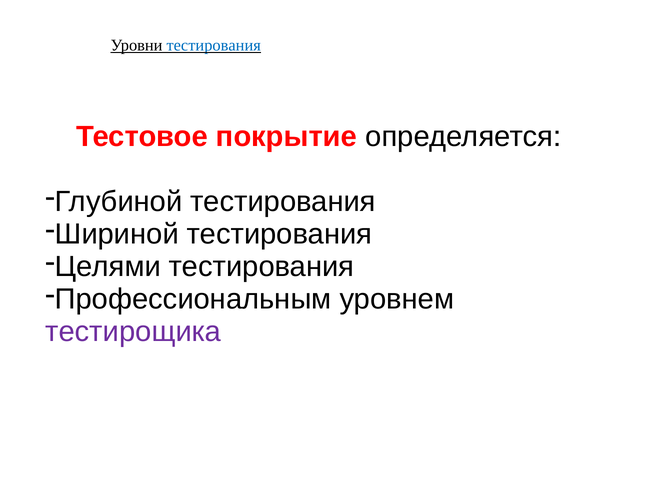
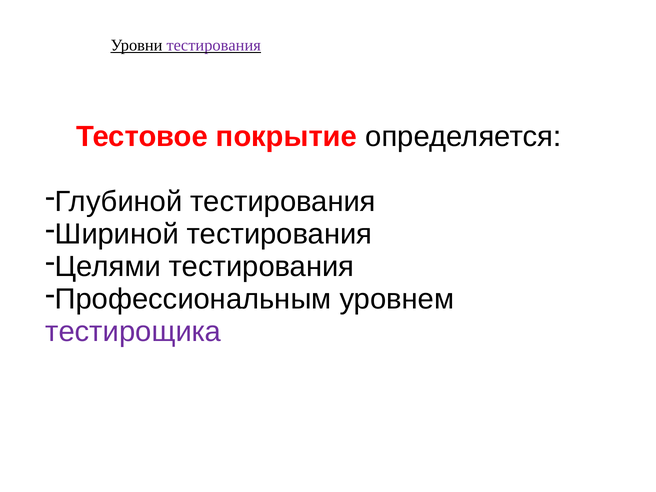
тестирования colour: blue -> purple (214, 45)
